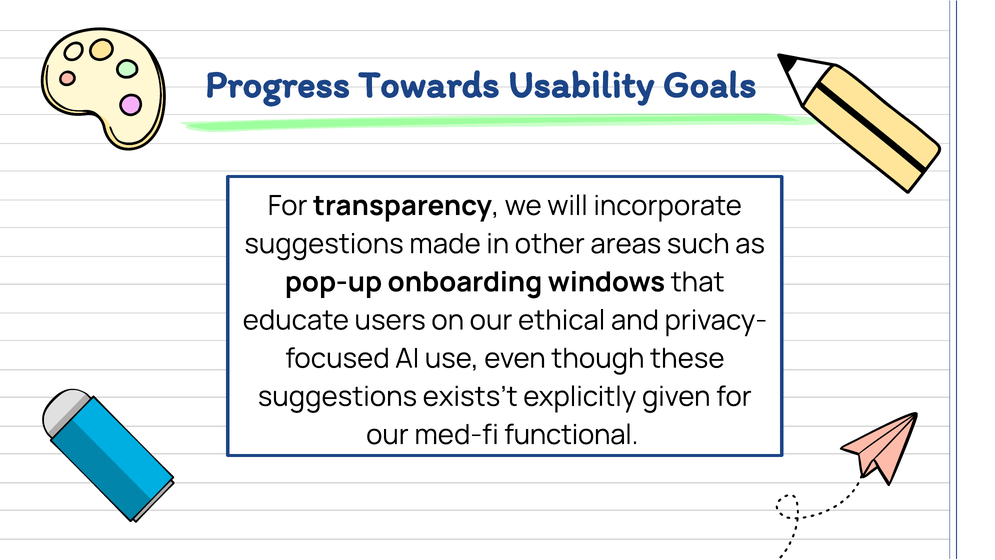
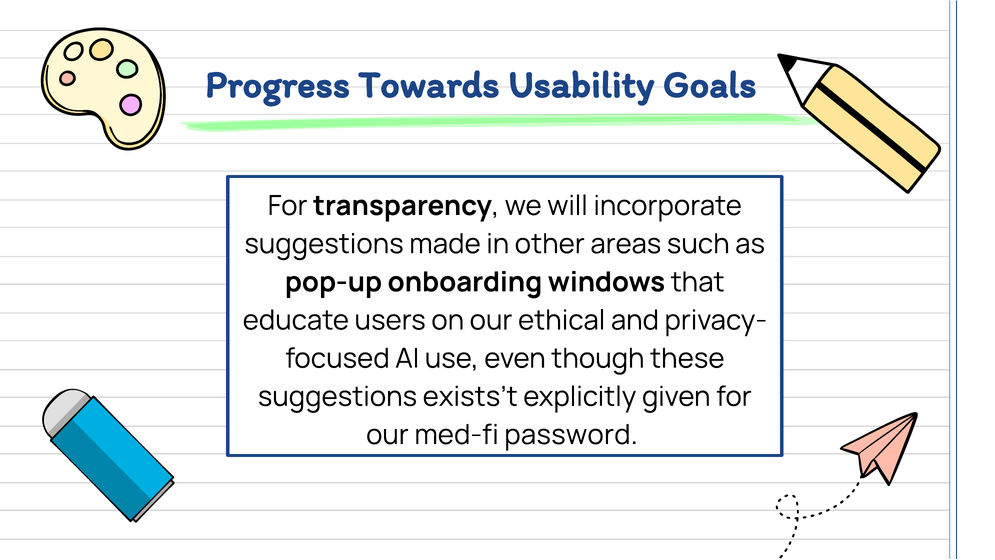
functional: functional -> password (571, 435)
